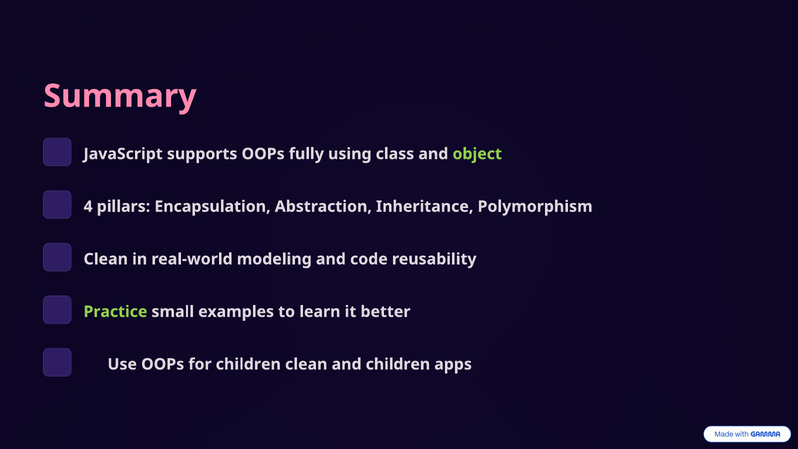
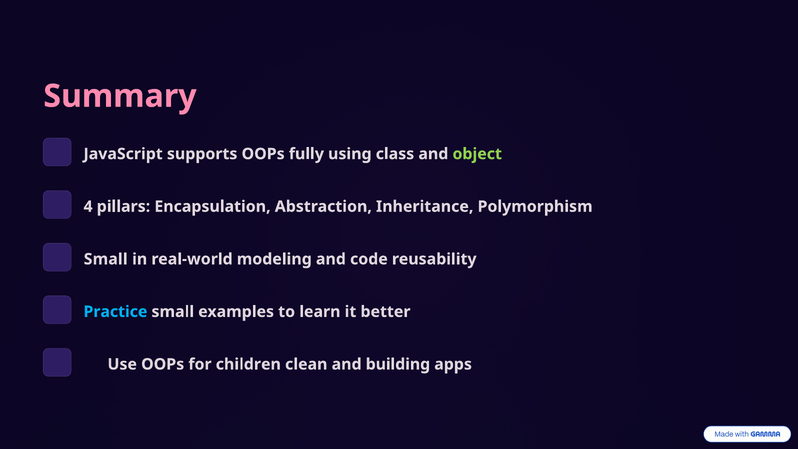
Clean: Clean -> Small (106, 259)
Practice colour: light green -> light blue (115, 312)
and children: children -> building (398, 364)
